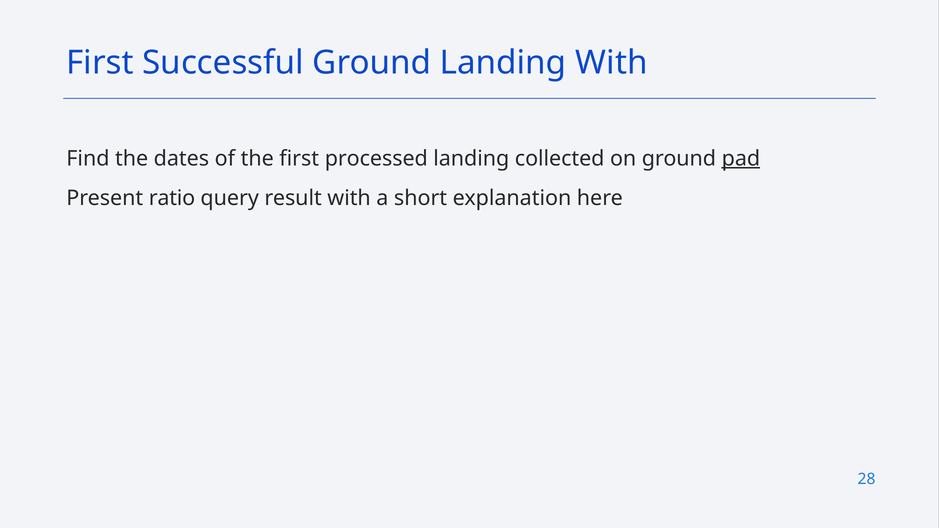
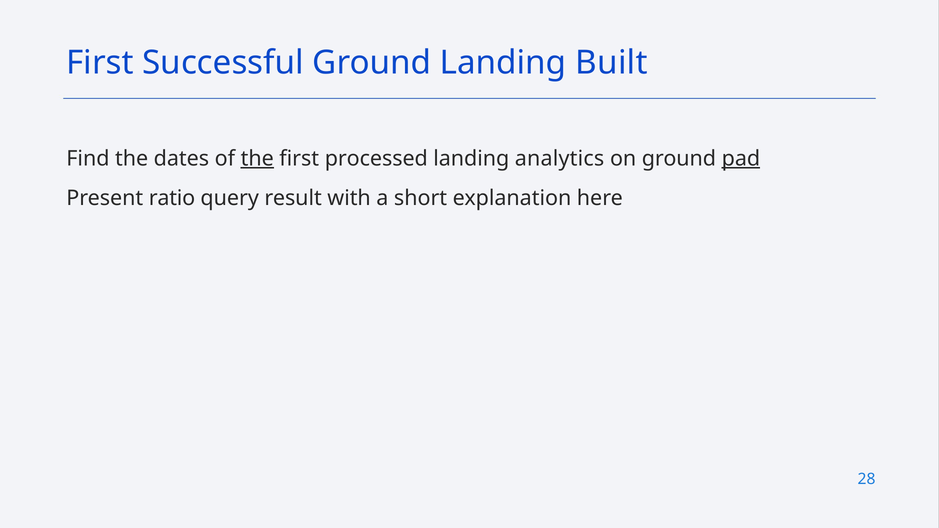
Landing With: With -> Built (612, 63)
the underline: none -> present (257, 159)
collected: collected -> analytics (560, 159)
